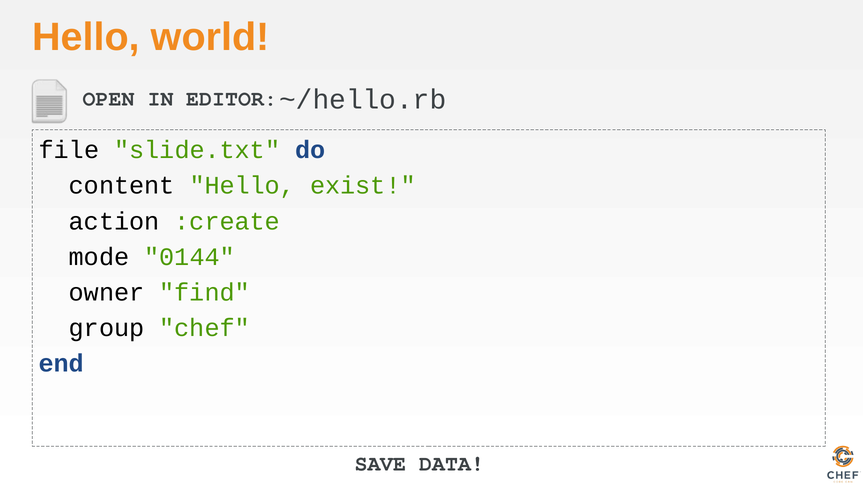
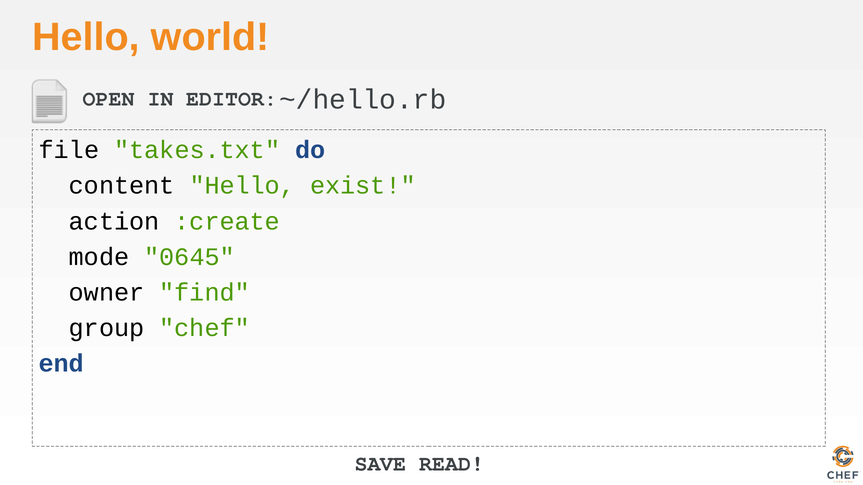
slide.txt: slide.txt -> takes.txt (197, 150)
0144: 0144 -> 0645 (190, 257)
DATA: DATA -> READ (452, 464)
